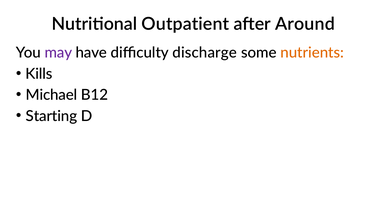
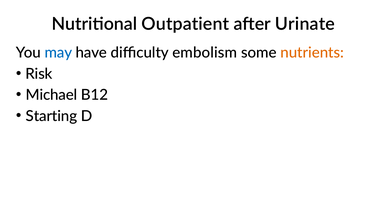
Around: Around -> Urinate (305, 24)
may colour: purple -> blue (58, 53)
discharge: discharge -> embolism (205, 53)
Kills: Kills -> Risk (39, 74)
